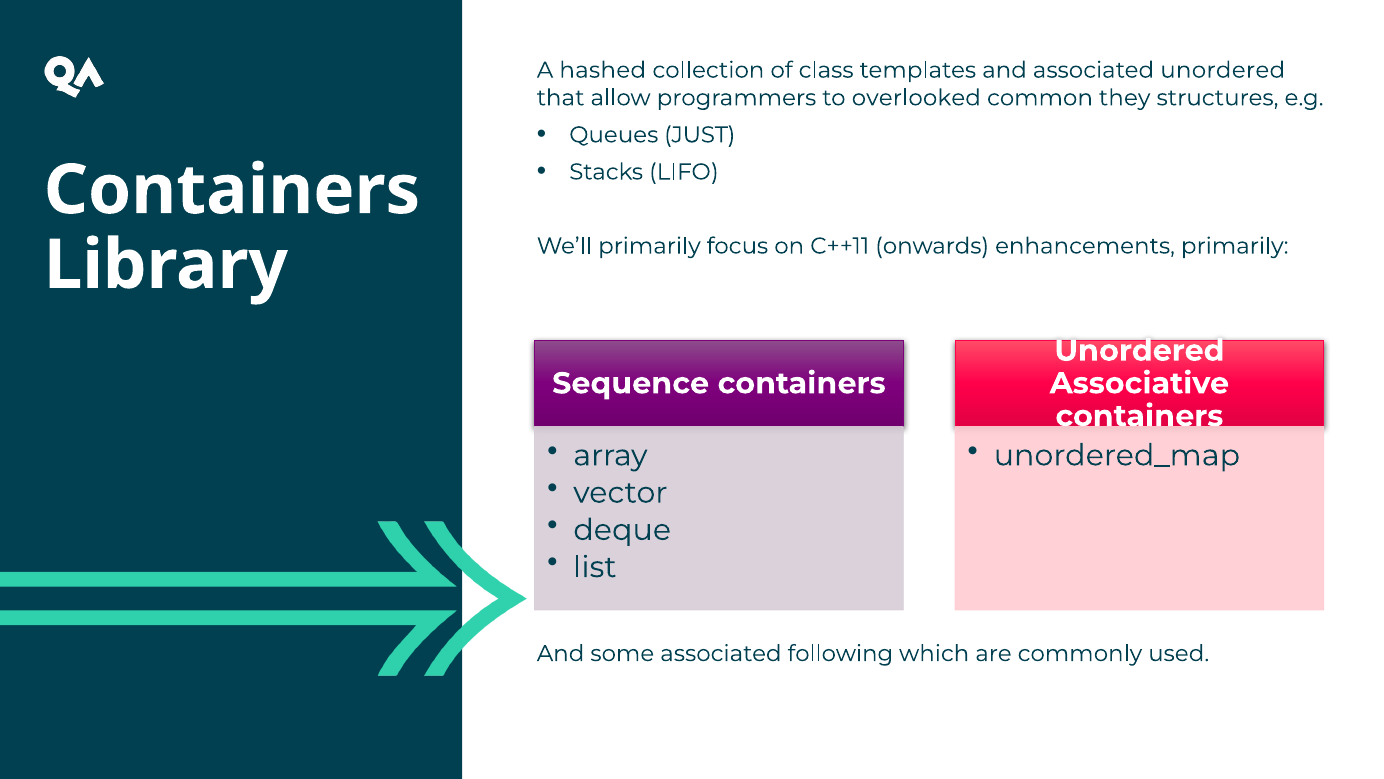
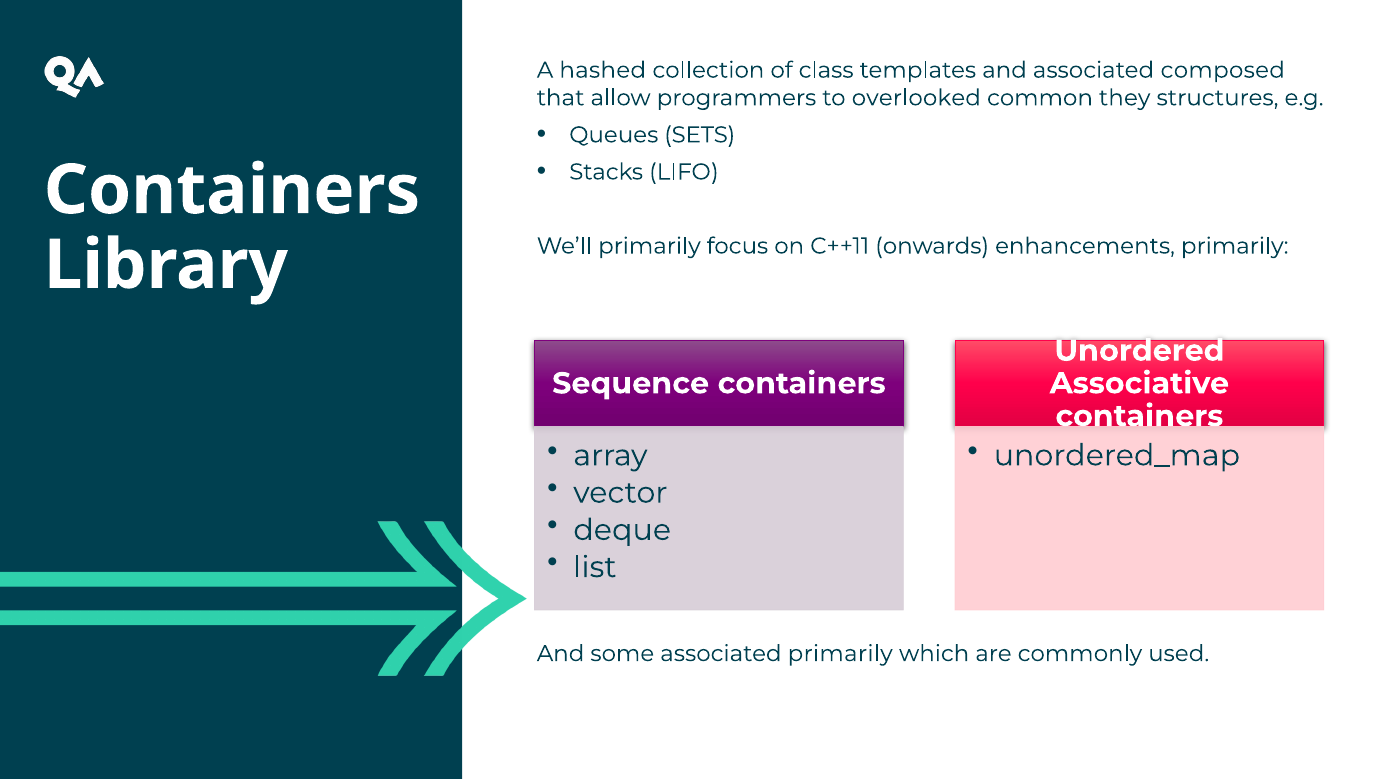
associated unordered: unordered -> composed (1223, 70)
JUST: JUST -> SETS (700, 135)
associated following: following -> primarily (840, 653)
